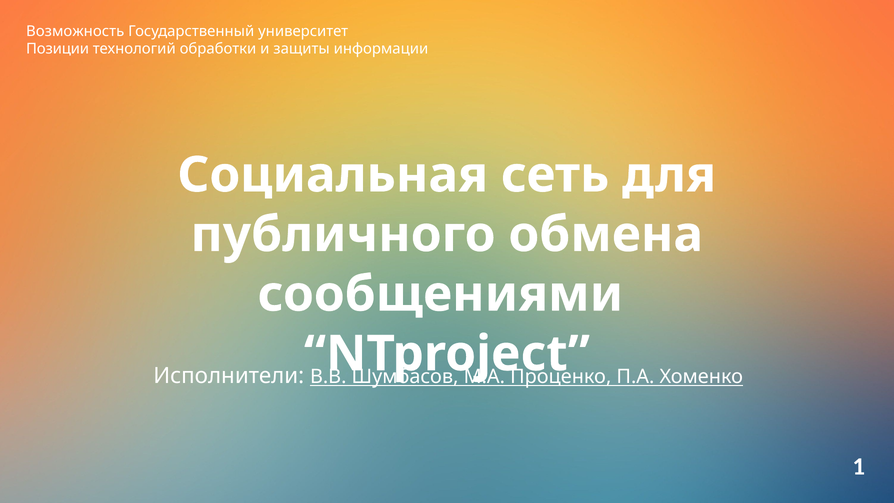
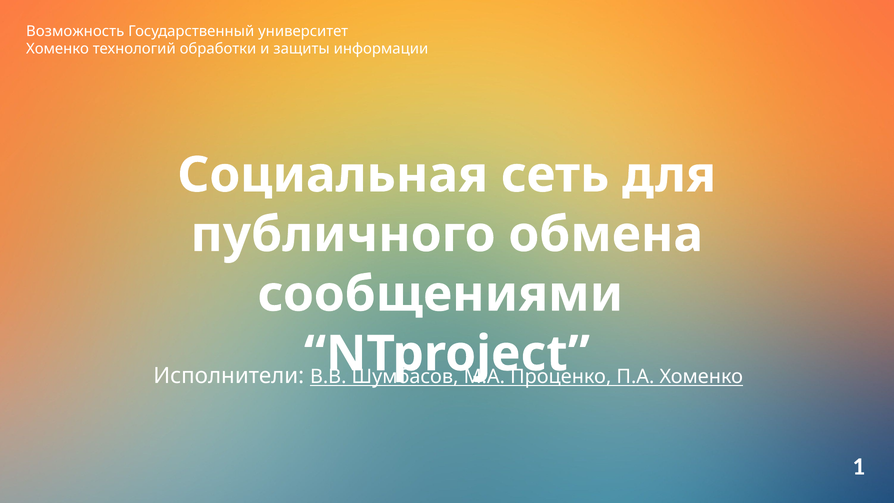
Позиции: Позиции -> Хоменко (58, 49)
